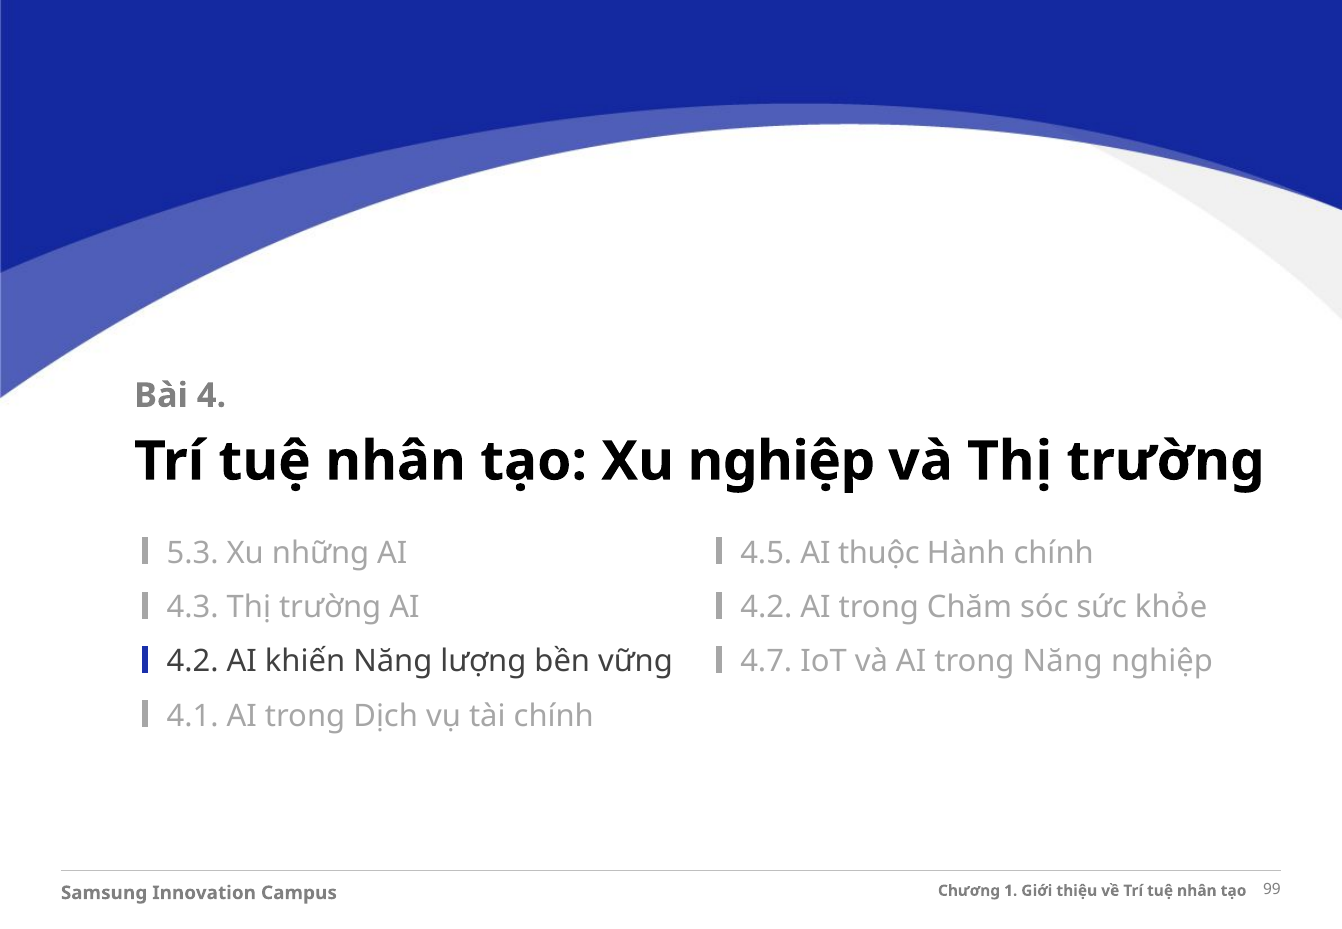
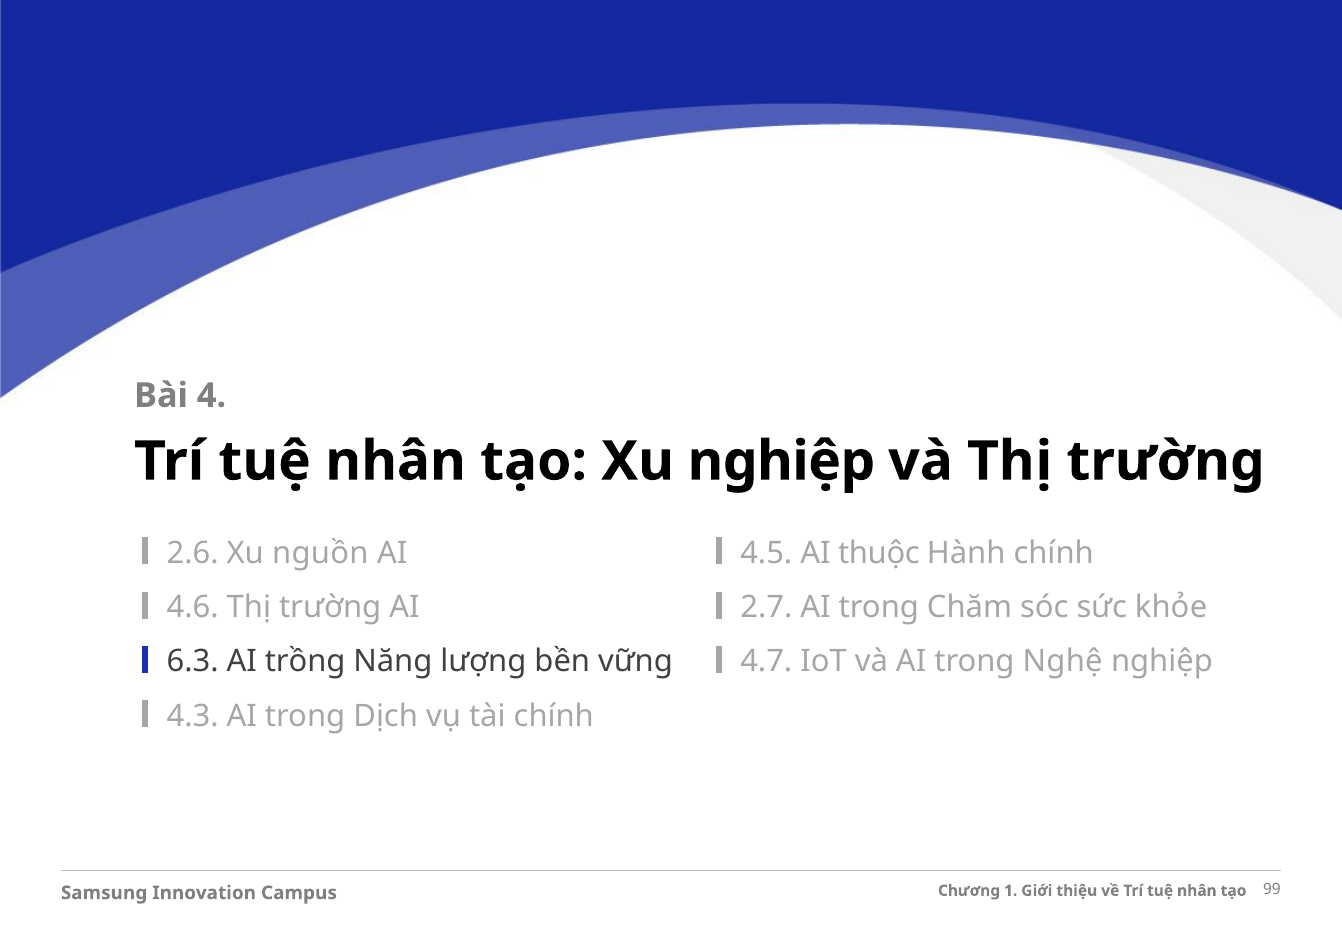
5.3: 5.3 -> 2.6 (193, 553)
những: những -> nguồn (320, 553)
4.3: 4.3 -> 4.6 (193, 608)
4.2: 4.2 -> 2.7 (766, 608)
4.2: 4.2 -> 6.3 (193, 662)
khiến: khiến -> trồng (305, 662)
trong Năng: Năng -> Nghệ (1063, 662)
4.1: 4.1 -> 4.3 (193, 716)
